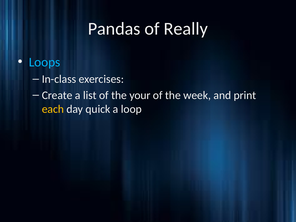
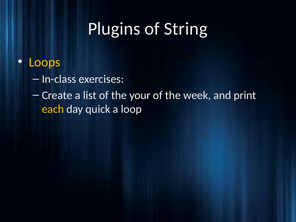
Pandas: Pandas -> Plugins (114, 29)
Really: Really -> String (186, 29)
Loops colour: light blue -> yellow (45, 62)
